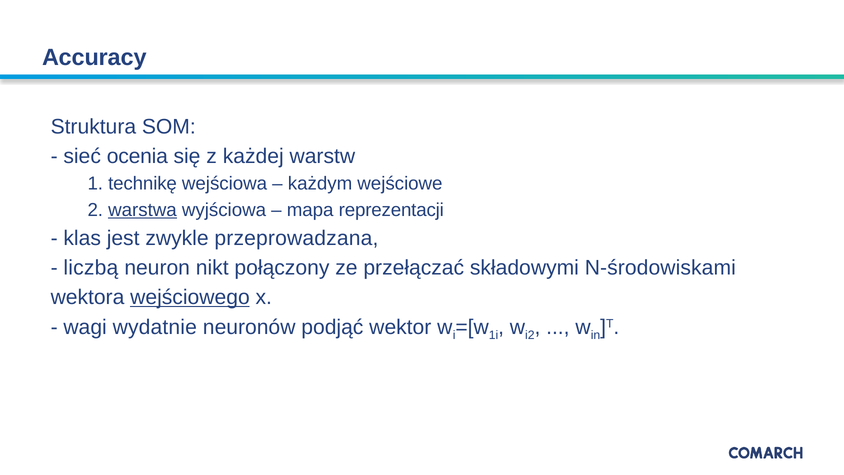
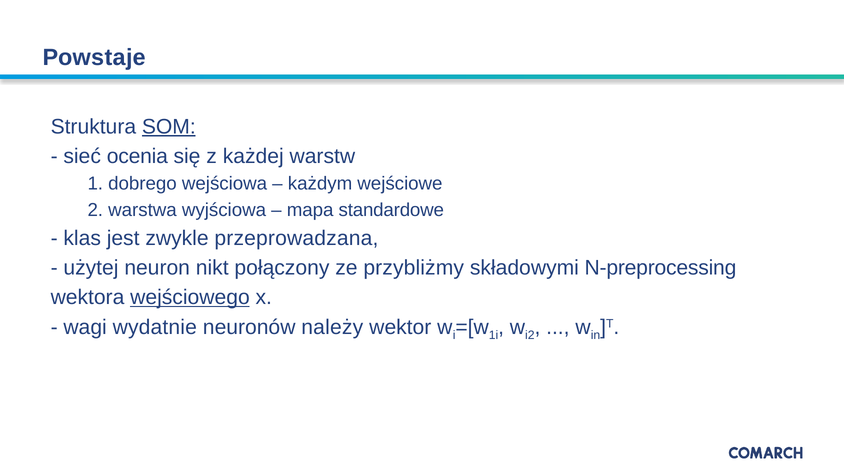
Accuracy: Accuracy -> Powstaje (94, 57)
SOM underline: none -> present (169, 127)
technikę: technikę -> dobrego (142, 184)
warstwa underline: present -> none (142, 210)
reprezentacji: reprezentacji -> standardowe (391, 210)
liczbą: liczbą -> użytej (91, 268)
przełączać: przełączać -> przybliżmy (414, 268)
N-środowiskami: N-środowiskami -> N-preprocessing (660, 268)
podjąć: podjąć -> należy (332, 327)
